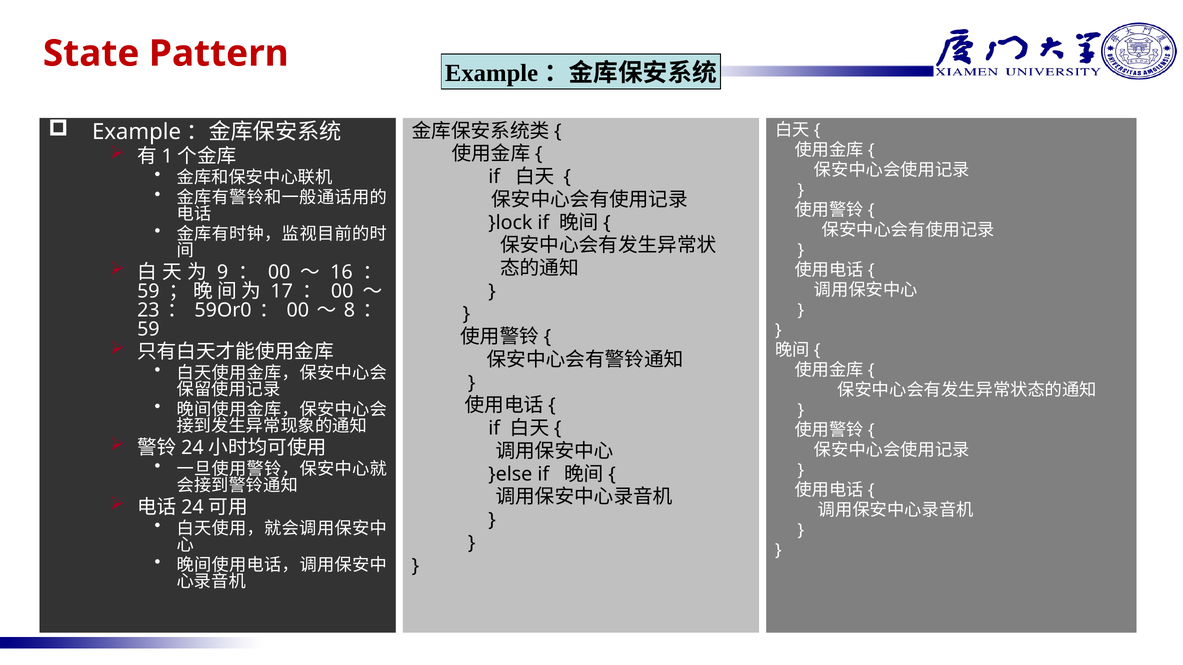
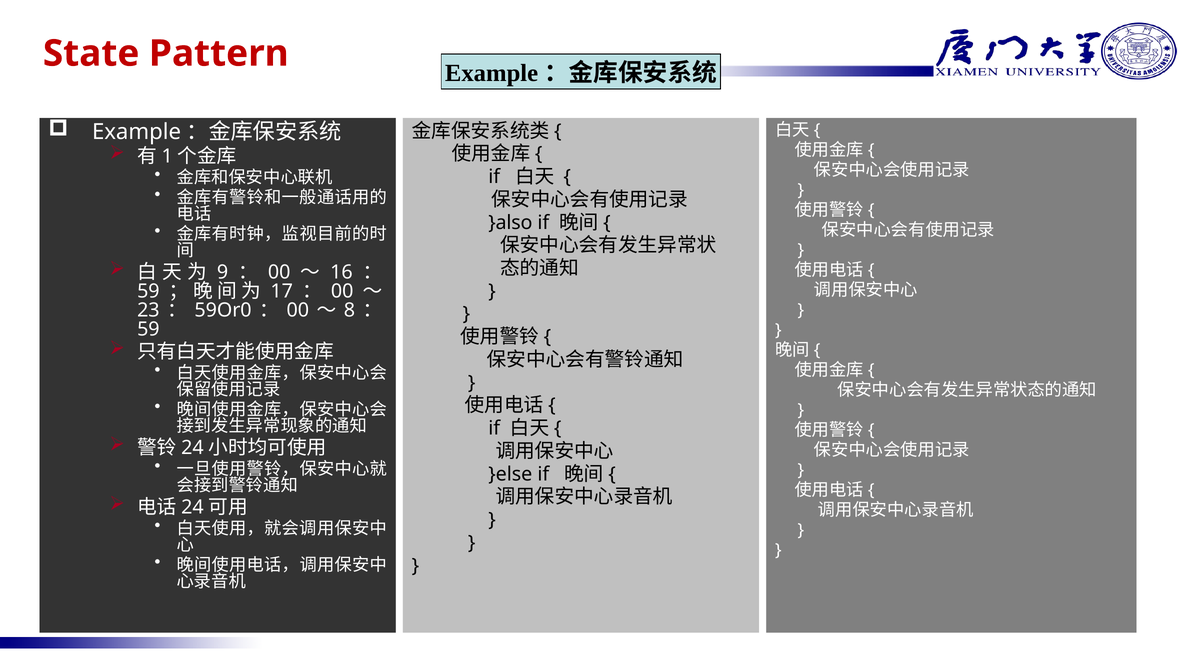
}lock: }lock -> }also (510, 223)
